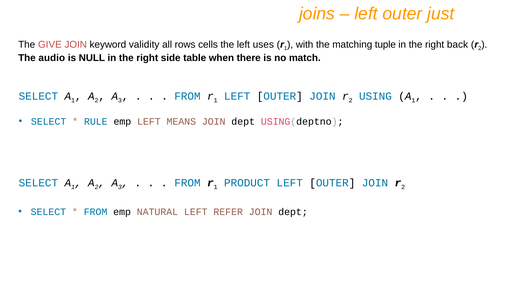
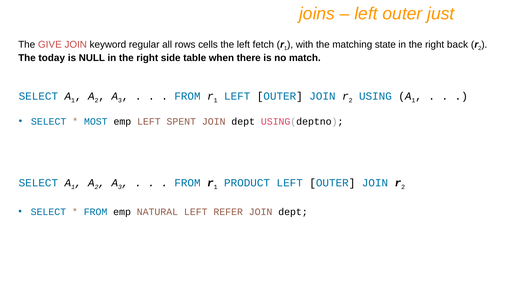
validity: validity -> regular (144, 45)
uses: uses -> fetch (263, 45)
tuple: tuple -> state (385, 45)
audio: audio -> today (52, 58)
RULE: RULE -> MOST (96, 121)
MEANS: MEANS -> SPENT (181, 121)
